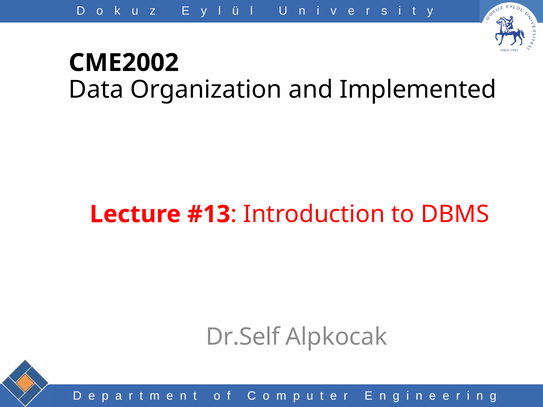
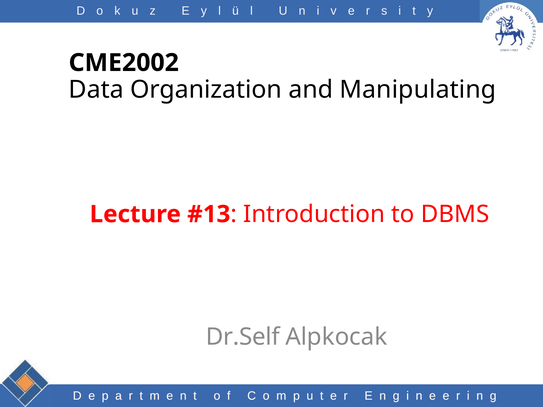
Implemented: Implemented -> Manipulating (418, 90)
